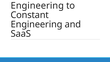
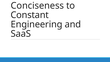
Engineering: Engineering -> Conciseness (37, 6)
